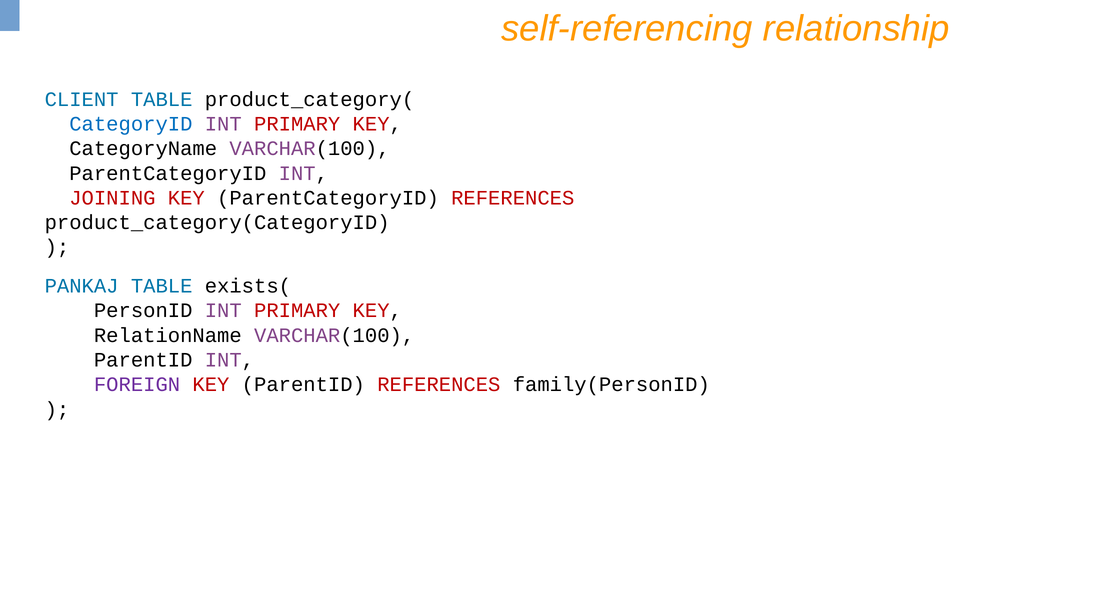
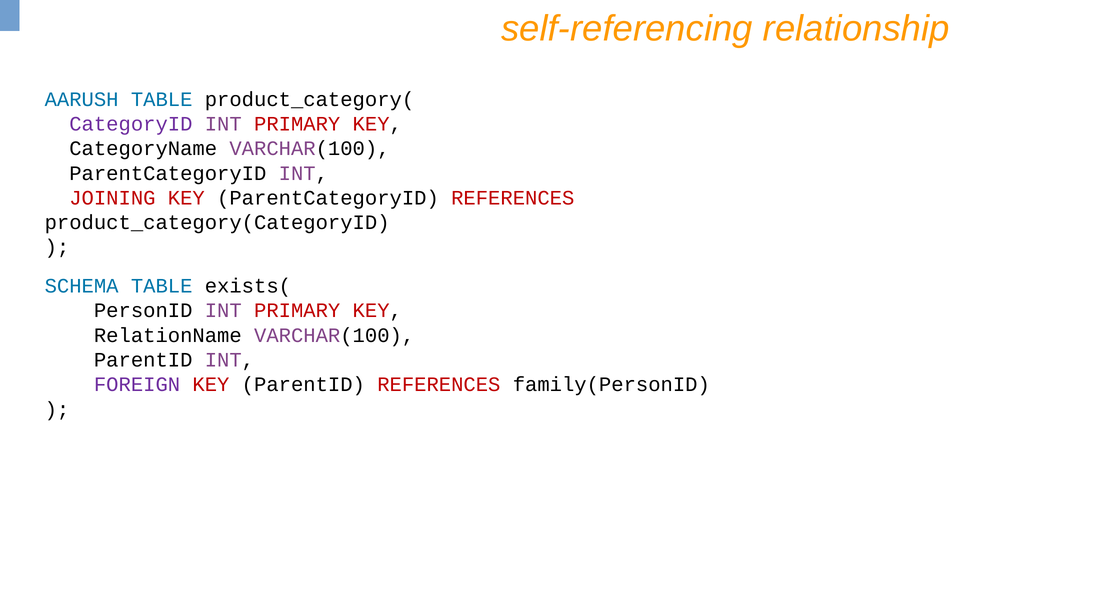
CLIENT: CLIENT -> AARUSH (82, 99)
CategoryID colour: blue -> purple (131, 124)
PANKAJ: PANKAJ -> SCHEMA (82, 286)
